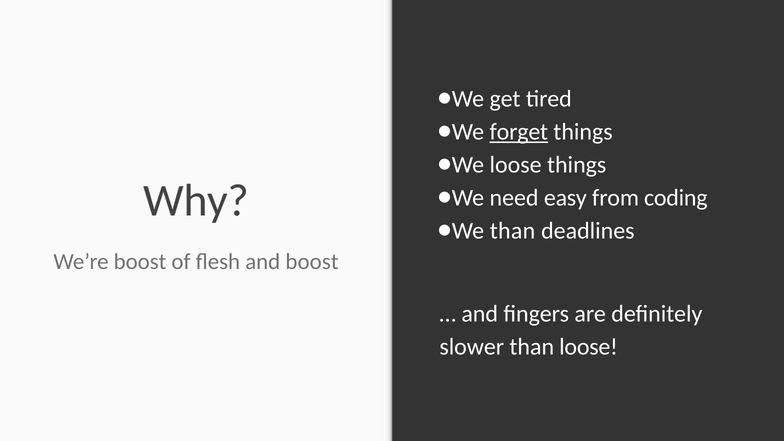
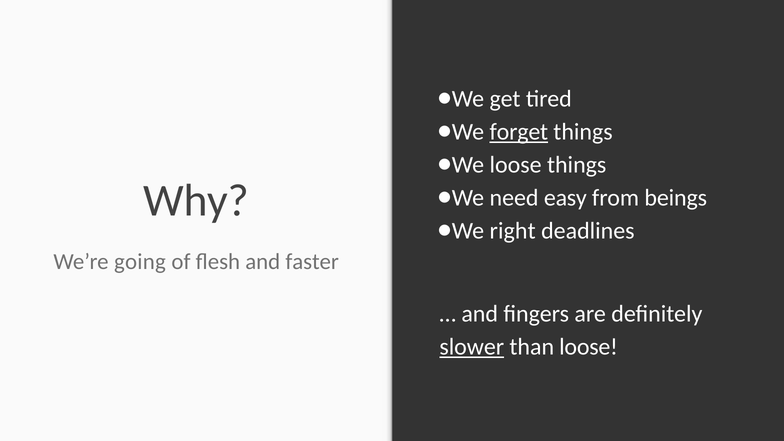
coding: coding -> beings (676, 198)
We than: than -> right (513, 231)
We’re boost: boost -> going (140, 261)
and boost: boost -> faster (312, 261)
slower underline: none -> present (472, 347)
